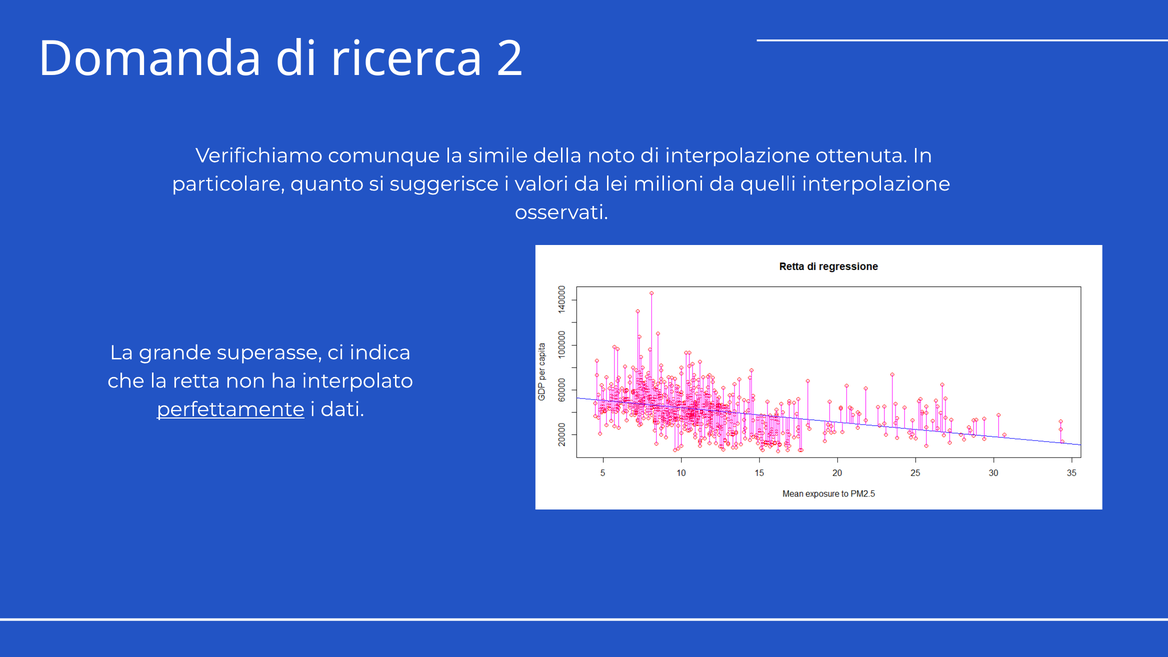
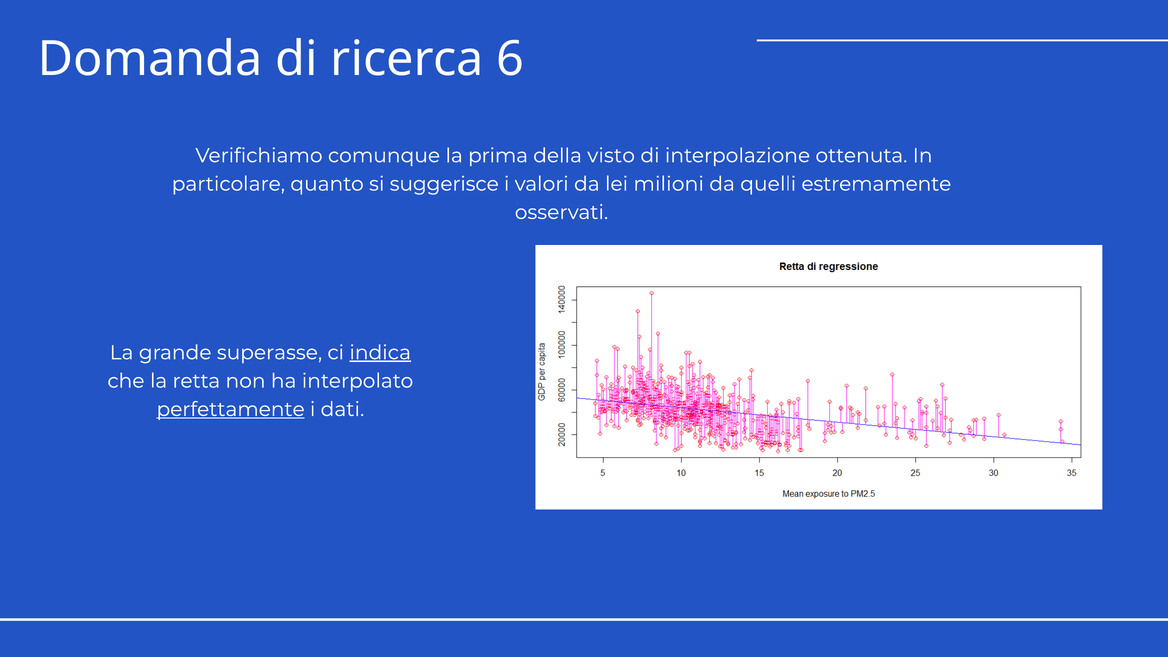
2: 2 -> 6 (510, 59)
simile: simile -> prima (498, 156)
noto: noto -> visto (611, 156)
quelli interpolazione: interpolazione -> estremamente (876, 184)
indica underline: none -> present (380, 353)
